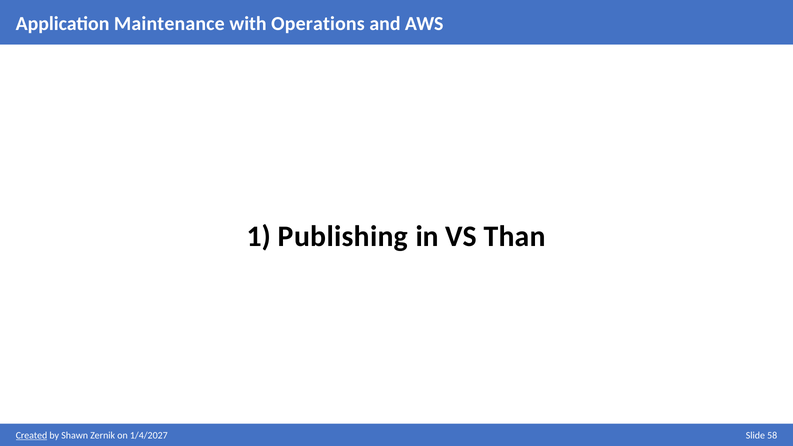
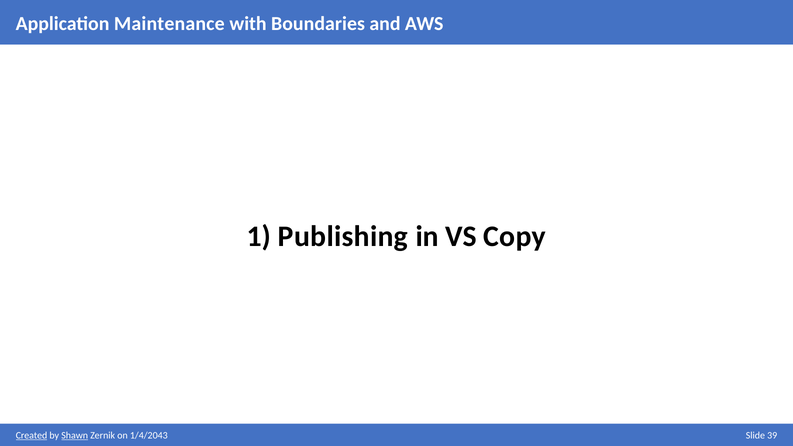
Operations: Operations -> Boundaries (318, 24)
Than: Than -> Copy (515, 236)
Shawn underline: none -> present (75, 435)
1/4/2027: 1/4/2027 -> 1/4/2043 (149, 435)
58: 58 -> 39 (772, 435)
